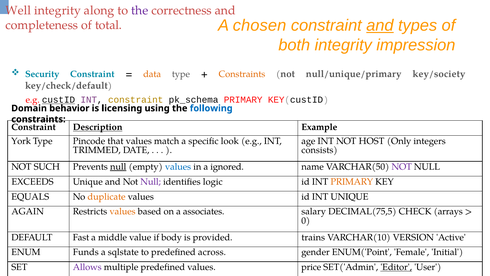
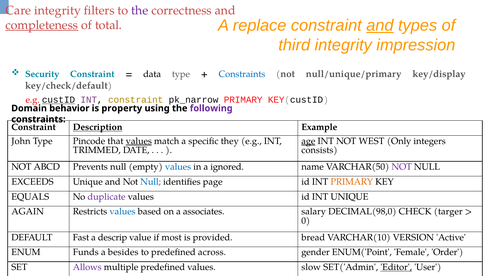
Well: Well -> Care (18, 10)
along: along -> filters (99, 10)
chosen: chosen -> replace (260, 25)
completeness underline: none -> present (42, 25)
both: both -> third (294, 45)
data colour: orange -> black (152, 74)
Constraints colour: orange -> blue (242, 74)
key/society: key/society -> key/display (439, 74)
pk_schema: pk_schema -> pk_narrow (194, 100)
licensing: licensing -> property (122, 108)
following colour: blue -> purple (211, 108)
York: York -> John (21, 141)
values underline: none -> present (139, 141)
look: look -> they (230, 141)
age underline: none -> present (308, 141)
HOST: HOST -> WEST (372, 141)
SUCH: SUCH -> ABCD (47, 167)
null underline: present -> none (118, 167)
Null colour: purple -> blue (151, 181)
logic: logic -> page (213, 181)
duplicate colour: orange -> purple (107, 196)
values colour: orange -> blue (123, 211)
DECIMAL(75,5: DECIMAL(75,5 -> DECIMAL(98,0 (362, 211)
arrays: arrays -> targer (448, 211)
middle: middle -> descrip (113, 237)
body: body -> most (172, 237)
trains: trains -> bread (313, 237)
sqlstate: sqlstate -> besides (123, 252)
Initial: Initial -> Order (447, 252)
price: price -> slow (311, 267)
